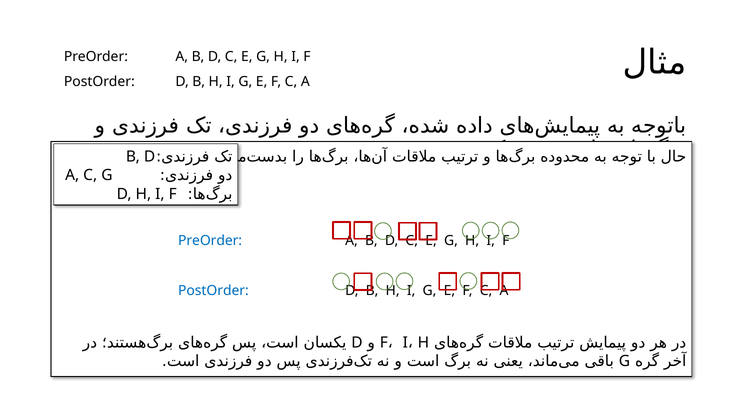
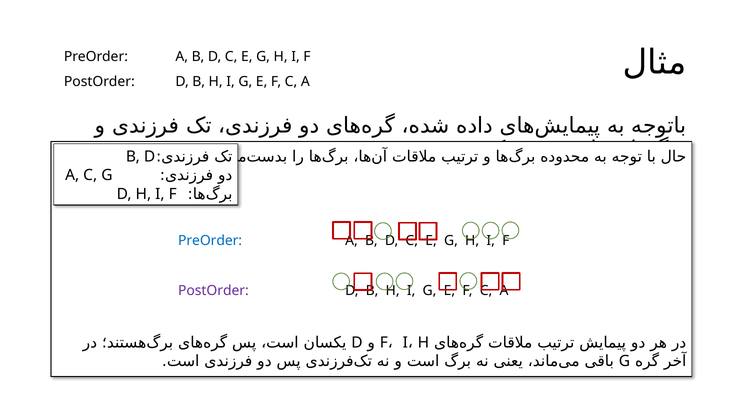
PostOrder colour: blue -> purple (213, 291)
